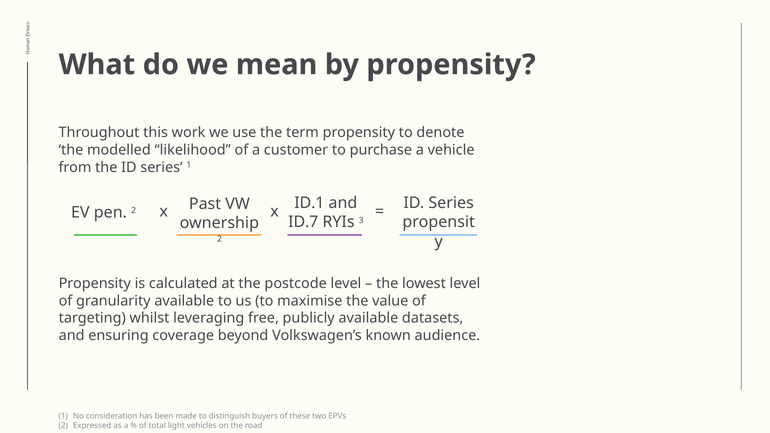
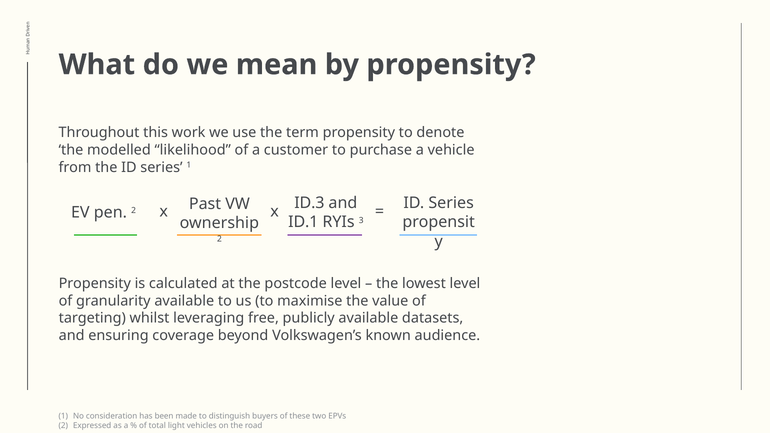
ID.1: ID.1 -> ID.3 (309, 203)
ID.7: ID.7 -> ID.1 (303, 222)
